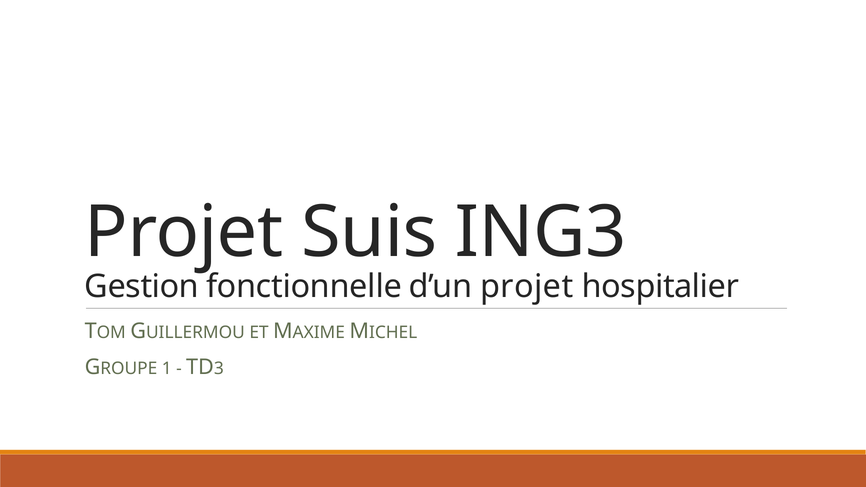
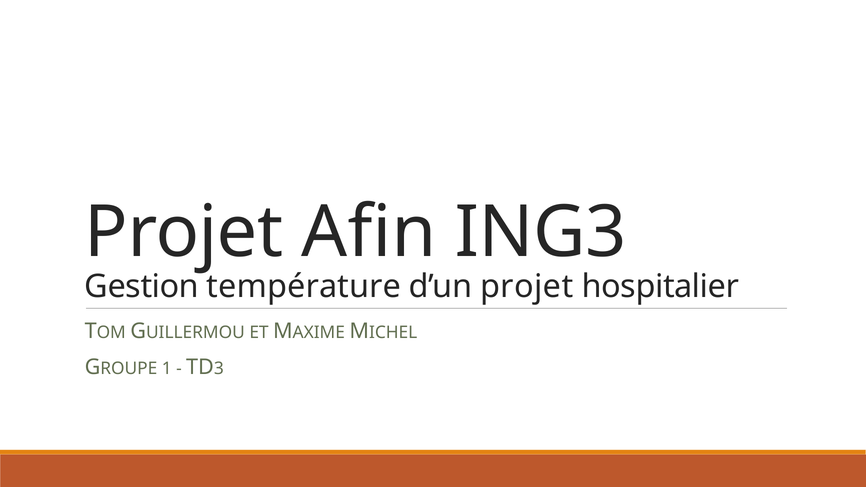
Suis: Suis -> Afin (369, 232)
fonctionnelle: fonctionnelle -> température (304, 287)
